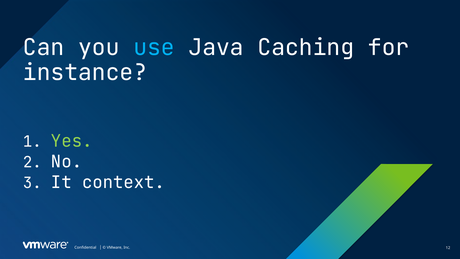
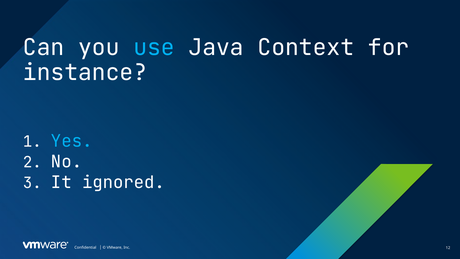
Caching: Caching -> Context (306, 48)
Yes colour: light green -> light blue (72, 141)
context: context -> ignored (123, 182)
